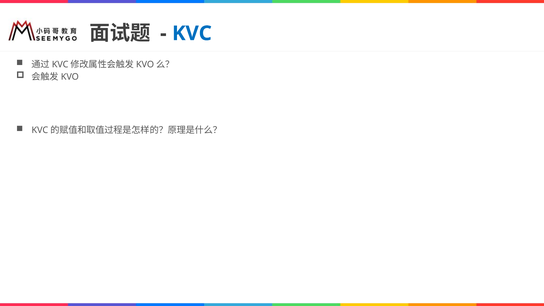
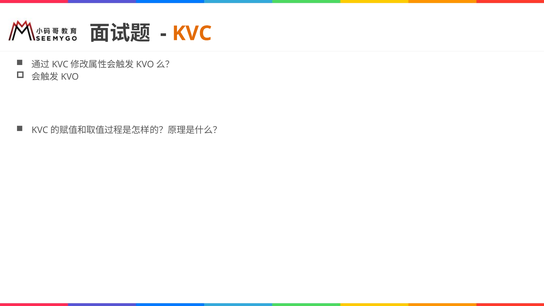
KVC colour: blue -> orange (192, 33)
